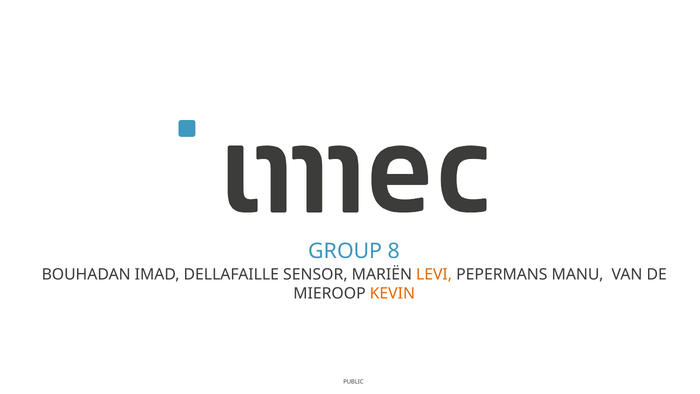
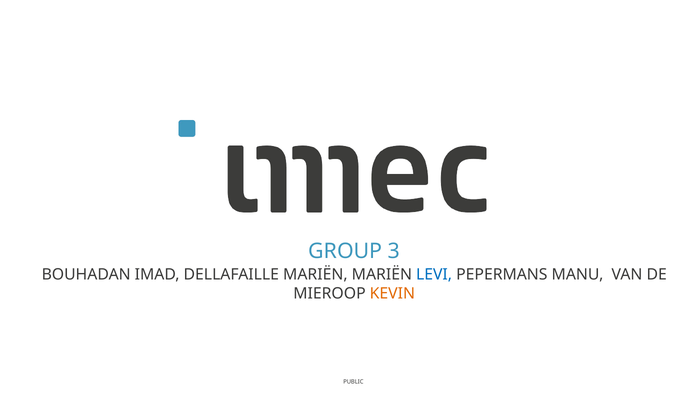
8: 8 -> 3 (394, 251)
DELLAFAILLE SENSOR: SENSOR -> MARIËN (315, 274)
LEVI colour: orange -> blue (434, 274)
